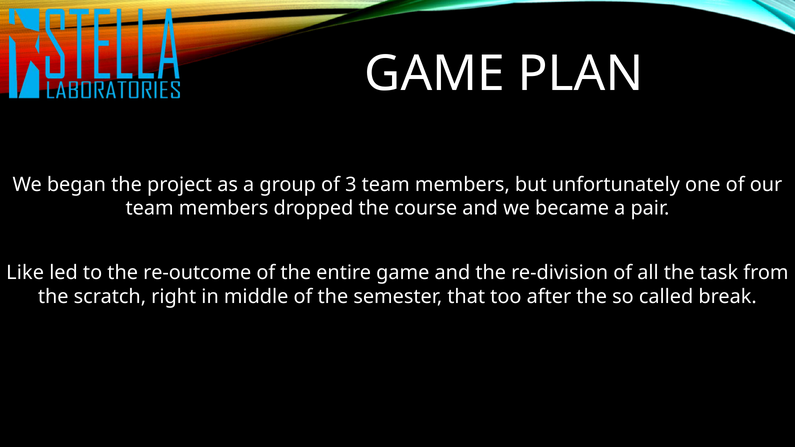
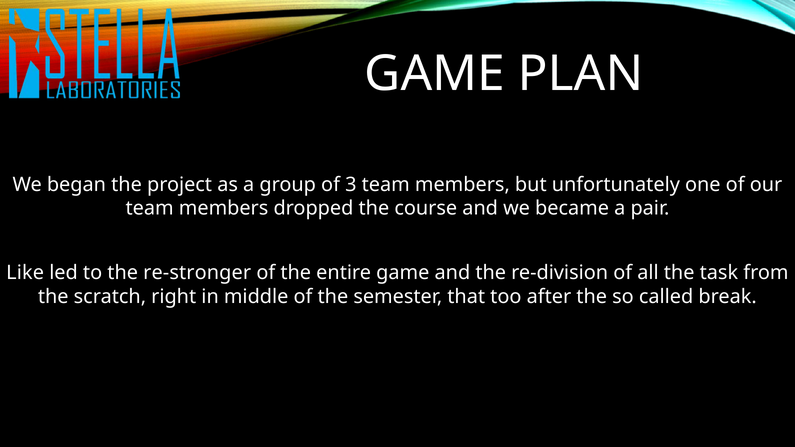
re-outcome: re-outcome -> re-stronger (197, 273)
